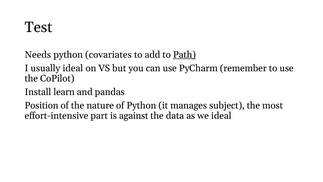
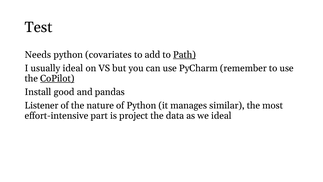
CoPilot underline: none -> present (57, 78)
learn: learn -> good (64, 92)
Position: Position -> Listener (42, 105)
subject: subject -> similar (227, 105)
against: against -> project (134, 116)
